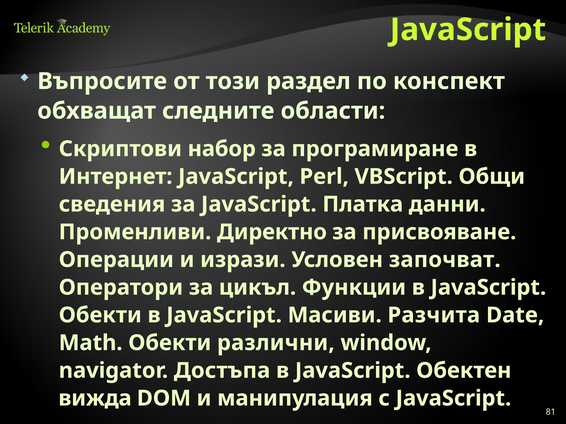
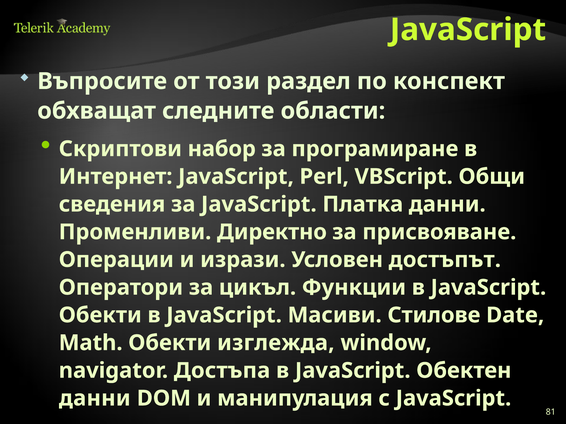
започват: започват -> достъпът (445, 260)
Разчита: Разчита -> Стилове (434, 315)
различни: различни -> изглежда (276, 343)
вижда: вижда -> данни (95, 399)
